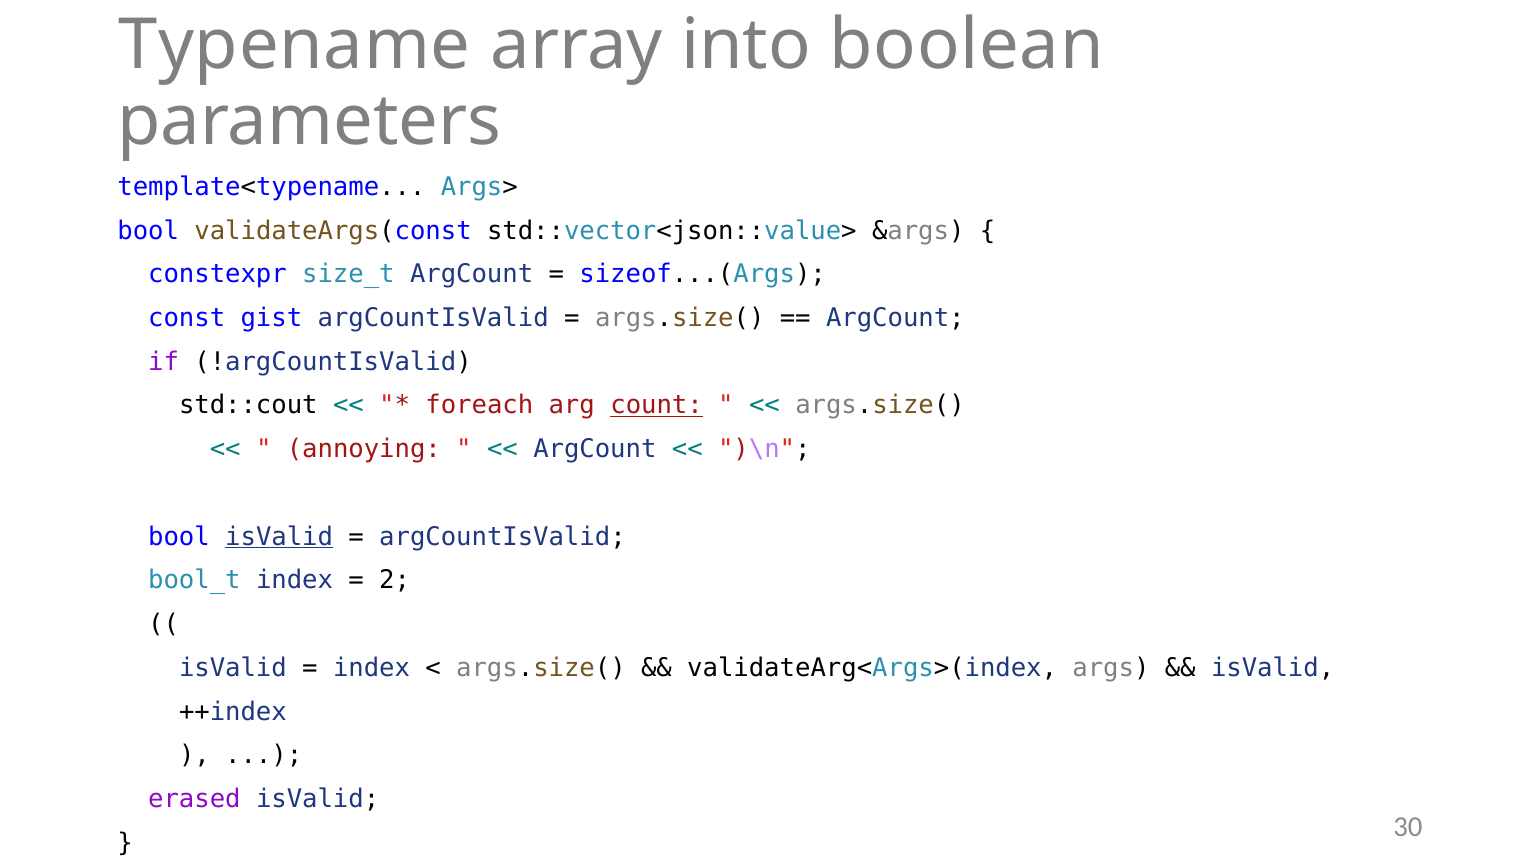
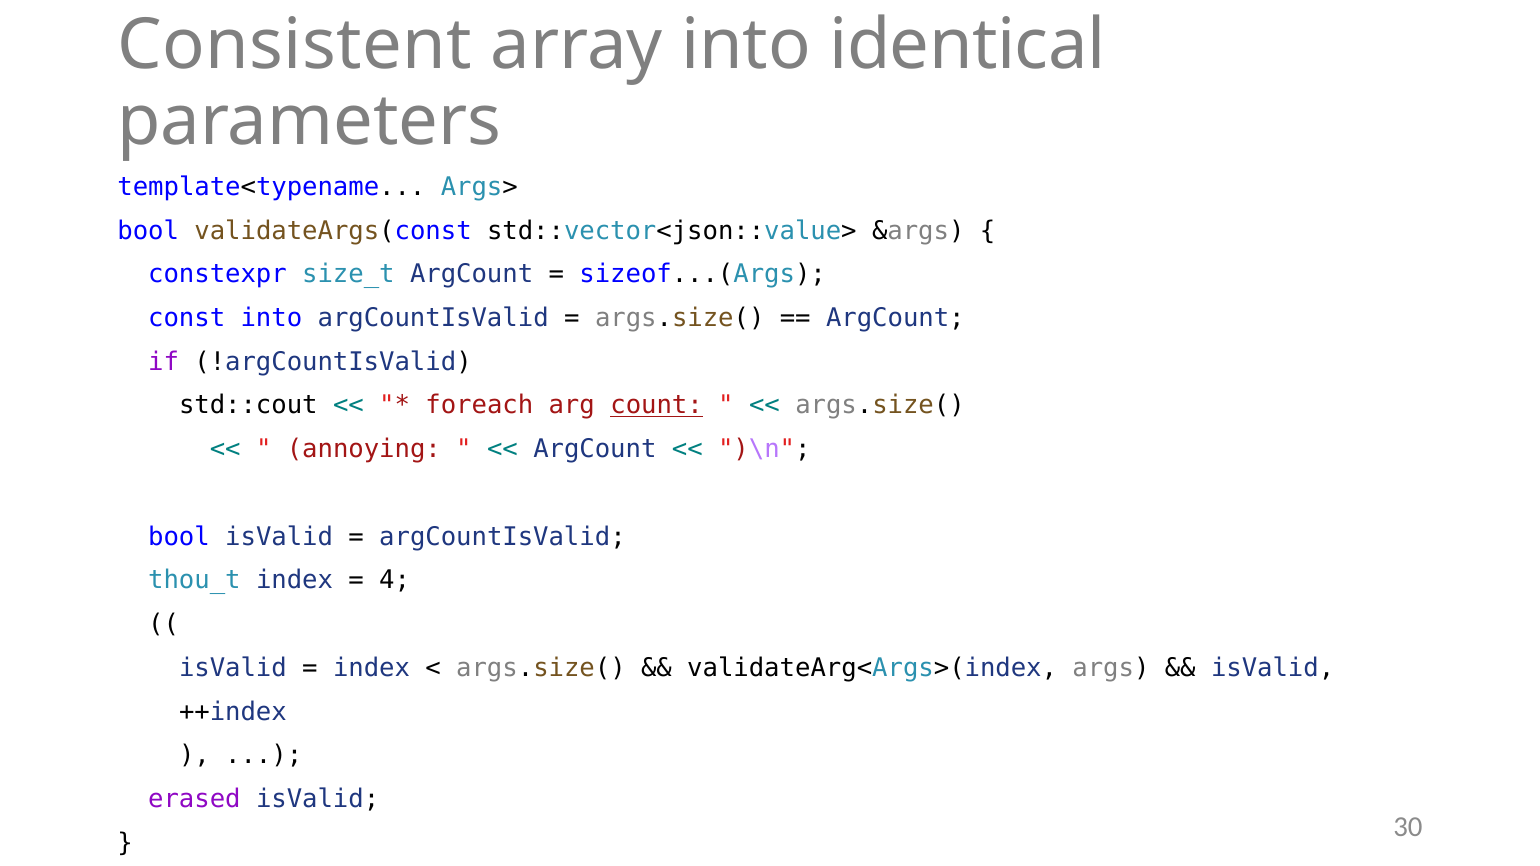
Typename: Typename -> Consistent (295, 45)
boolean: boolean -> identical (967, 45)
const gist: gist -> into (271, 318)
isValid underline: present -> none (279, 537)
bool_t: bool_t -> thou_t (194, 581)
2: 2 -> 4 (395, 581)
